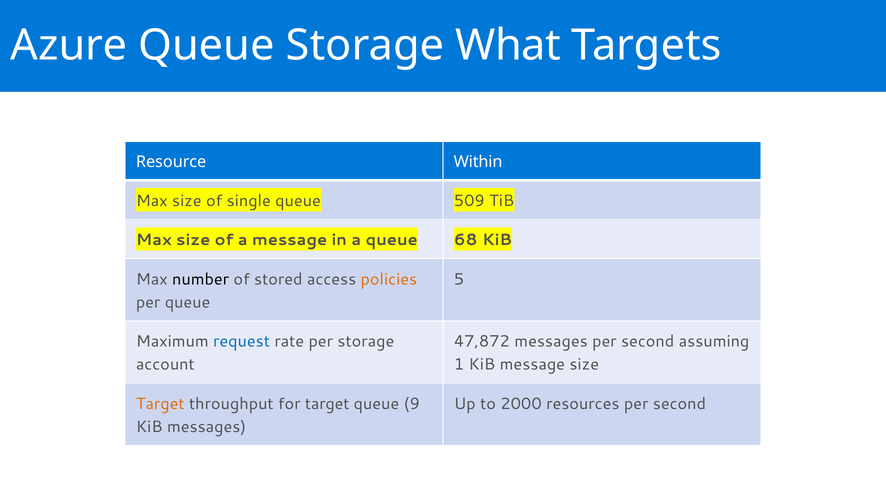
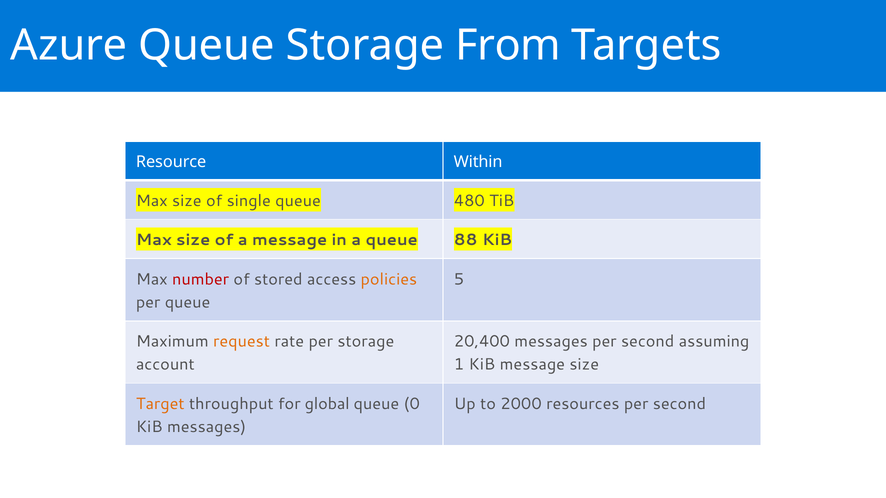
What: What -> From (508, 46)
509: 509 -> 480 (469, 201)
68: 68 -> 88 (466, 240)
number colour: black -> red (201, 279)
request colour: blue -> orange (242, 342)
47,872: 47,872 -> 20,400 (482, 342)
for target: target -> global (327, 404)
9: 9 -> 0 (412, 404)
